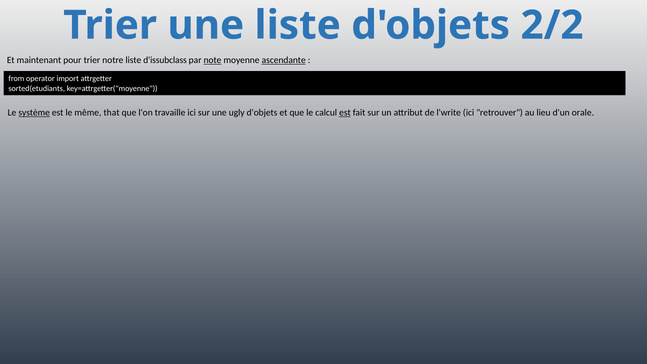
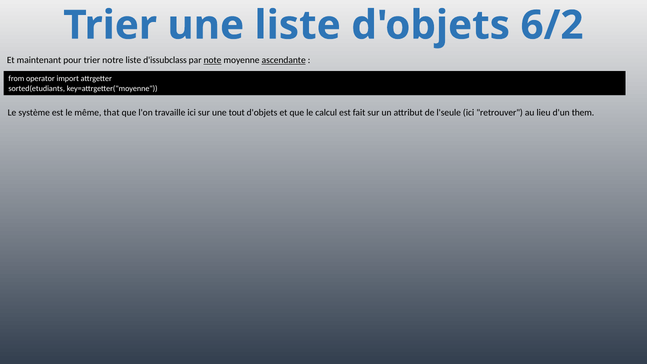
2/2: 2/2 -> 6/2 (552, 25)
système underline: present -> none (34, 113)
ugly: ugly -> tout (237, 113)
est underline: present -> none (345, 113)
l'write: l'write -> l'seule (449, 113)
orale: orale -> them (583, 113)
